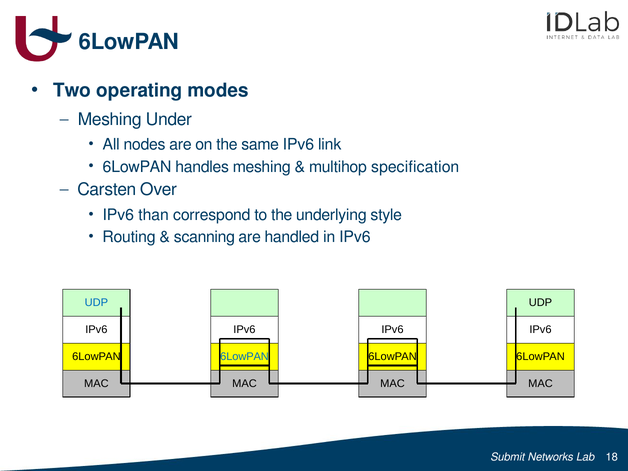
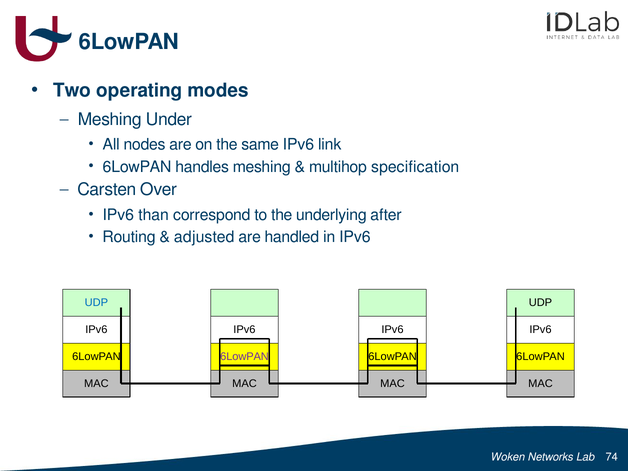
style: style -> after (386, 215)
scanning: scanning -> adjusted (204, 237)
6LowPAN colour: blue -> purple (245, 357)
Submit: Submit -> Woken (507, 457)
18: 18 -> 74 (612, 457)
